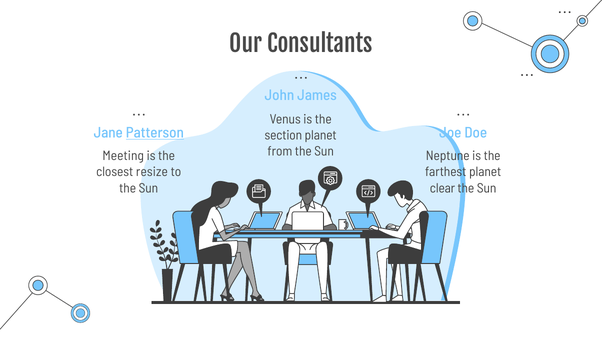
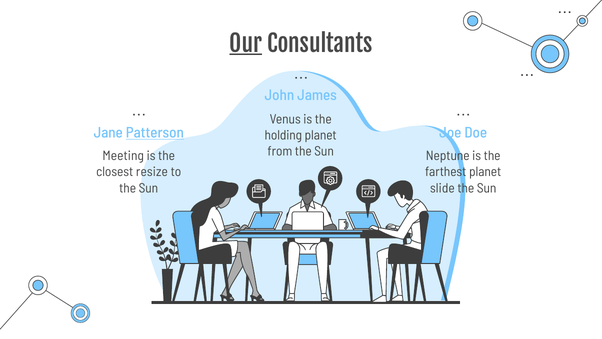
Our underline: none -> present (246, 44)
section: section -> holding (283, 135)
clear: clear -> slide (442, 188)
